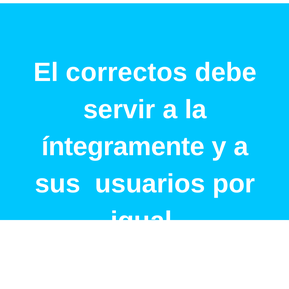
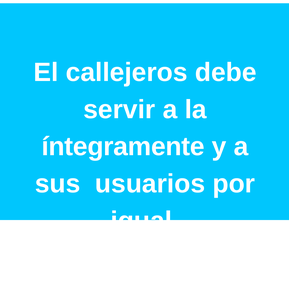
correctos: correctos -> callejeros (127, 72)
